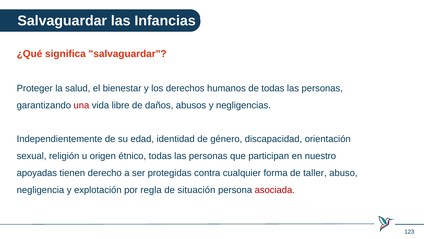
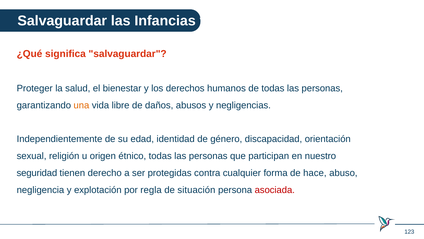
una colour: red -> orange (81, 105)
apoyadas: apoyadas -> seguridad (37, 173)
taller: taller -> hace (315, 173)
